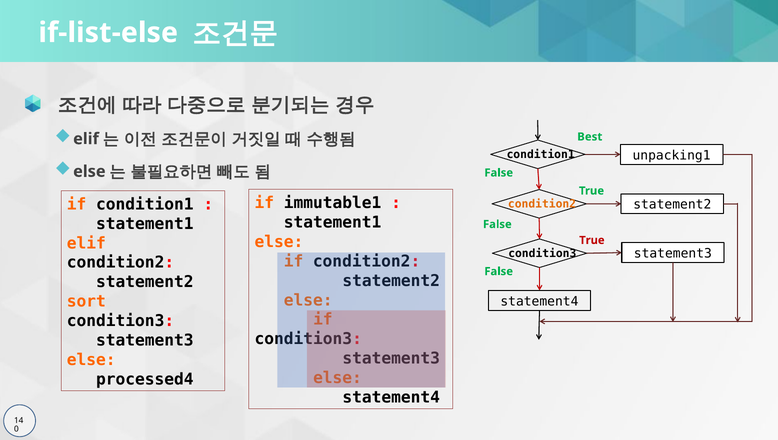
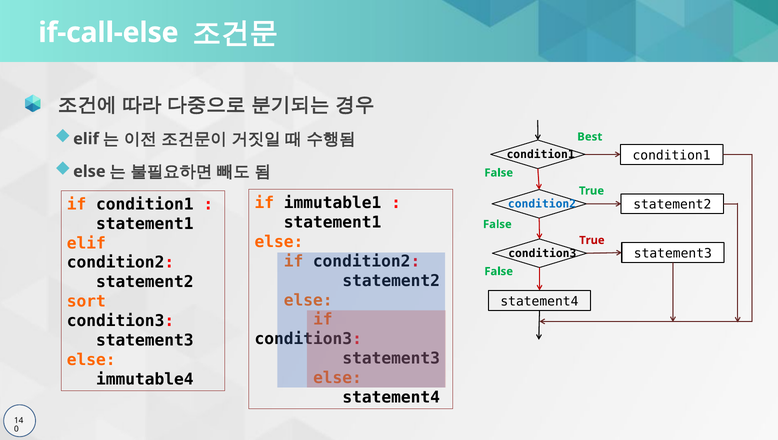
if-list-else: if-list-else -> if-call-else (108, 33)
unpacking1: unpacking1 -> condition1 (672, 155)
condition2 colour: orange -> blue (542, 204)
processed4: processed4 -> immutable4 (145, 379)
